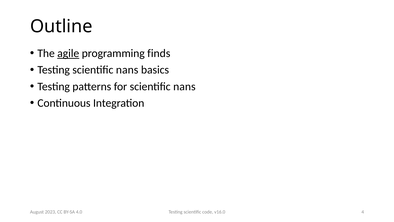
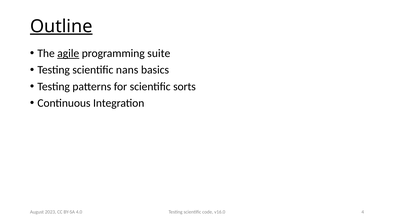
Outline underline: none -> present (61, 26)
finds: finds -> suite (159, 53)
for scientific nans: nans -> sorts (184, 86)
